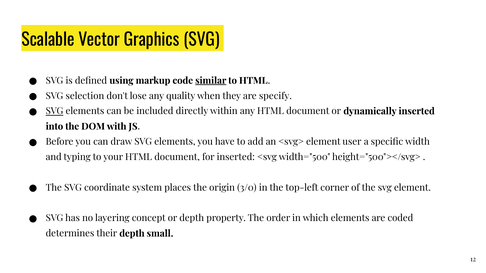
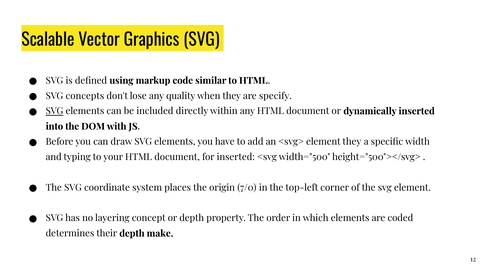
similar underline: present -> none (211, 81)
selection: selection -> concepts (85, 96)
element user: user -> they (352, 142)
3/0: 3/0 -> 7/0 (247, 188)
small: small -> make (160, 234)
